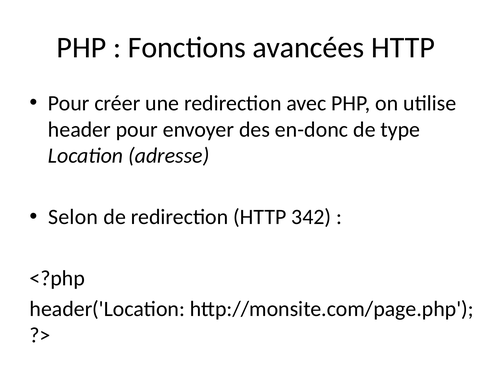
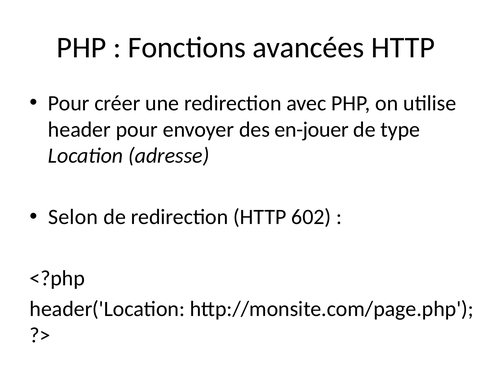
en-donc: en-donc -> en-jouer (312, 129)
342: 342 -> 602 (311, 217)
